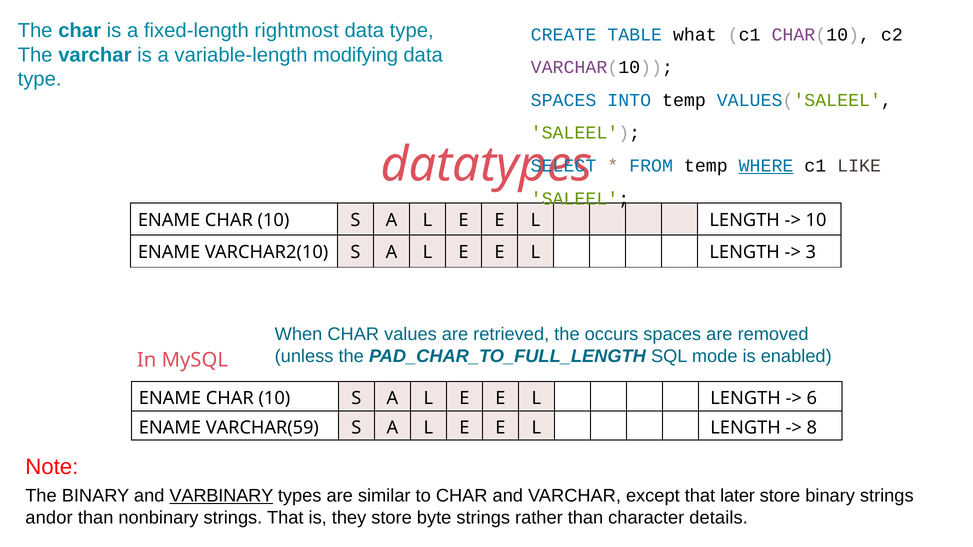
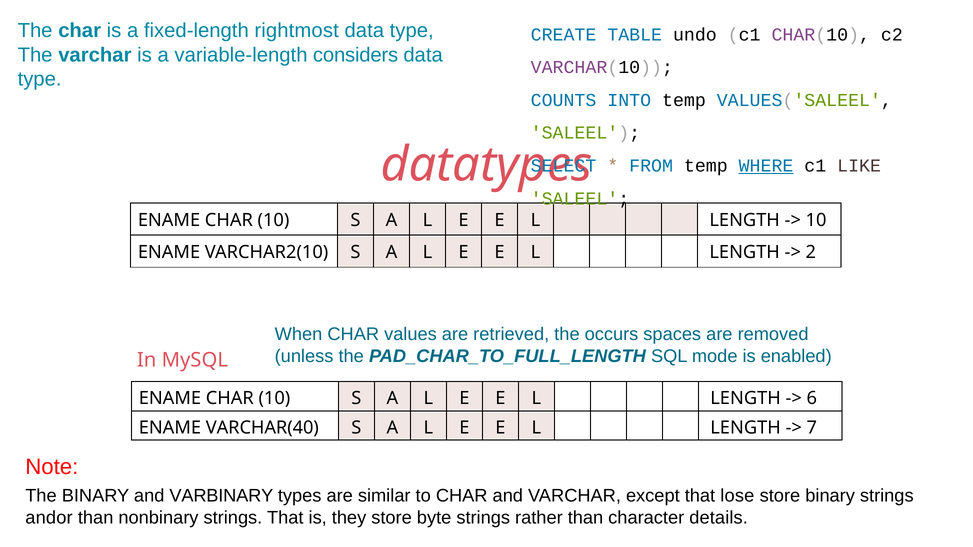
what: what -> undo (695, 35)
modifying: modifying -> considers (356, 55)
SPACES: SPACES -> COUNTS (564, 100)
3: 3 -> 2 (811, 252)
VARCHAR(59: VARCHAR(59 -> VARCHAR(40 (262, 428)
8: 8 -> 7 (812, 428)
VARBINARY underline: present -> none (221, 496)
later: later -> lose (737, 496)
